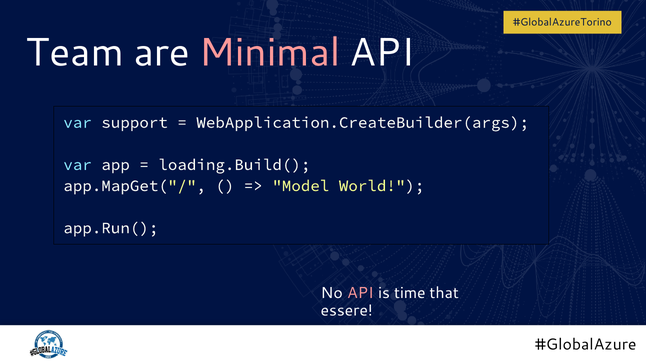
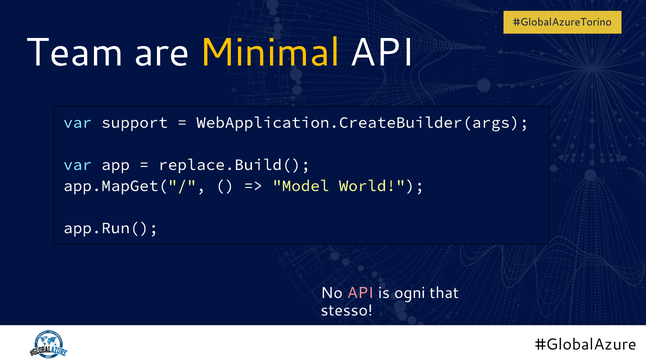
Minimal colour: pink -> yellow (270, 53)
loading.Build(: loading.Build( -> replace.Build( (234, 164)
time: time -> ogni (410, 293)
essere: essere -> stesso (347, 310)
